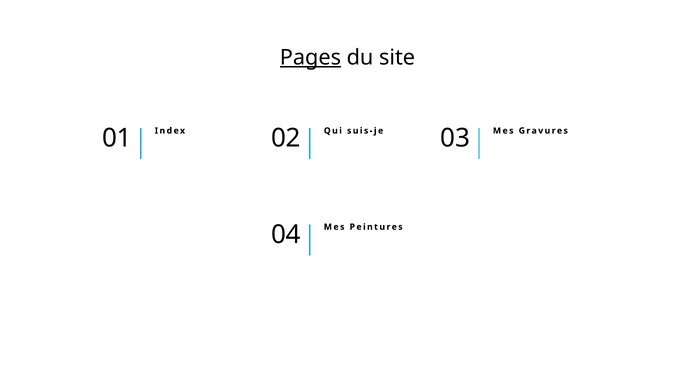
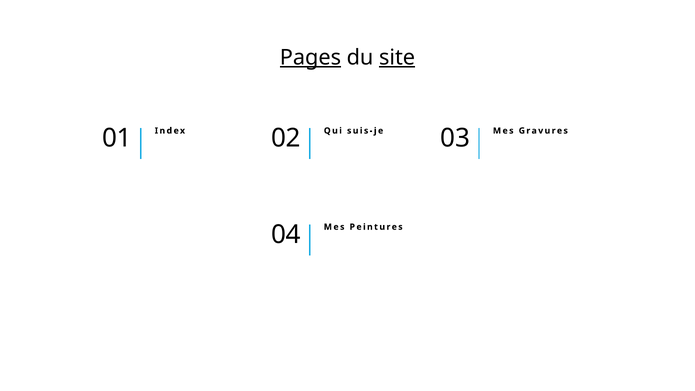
site underline: none -> present (397, 57)
